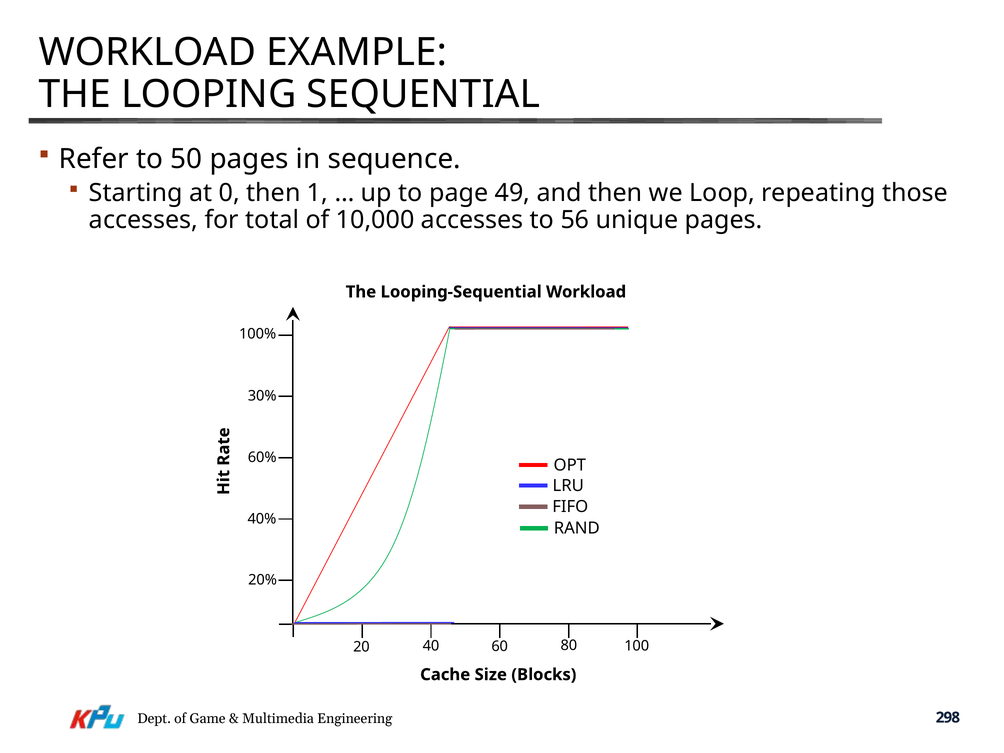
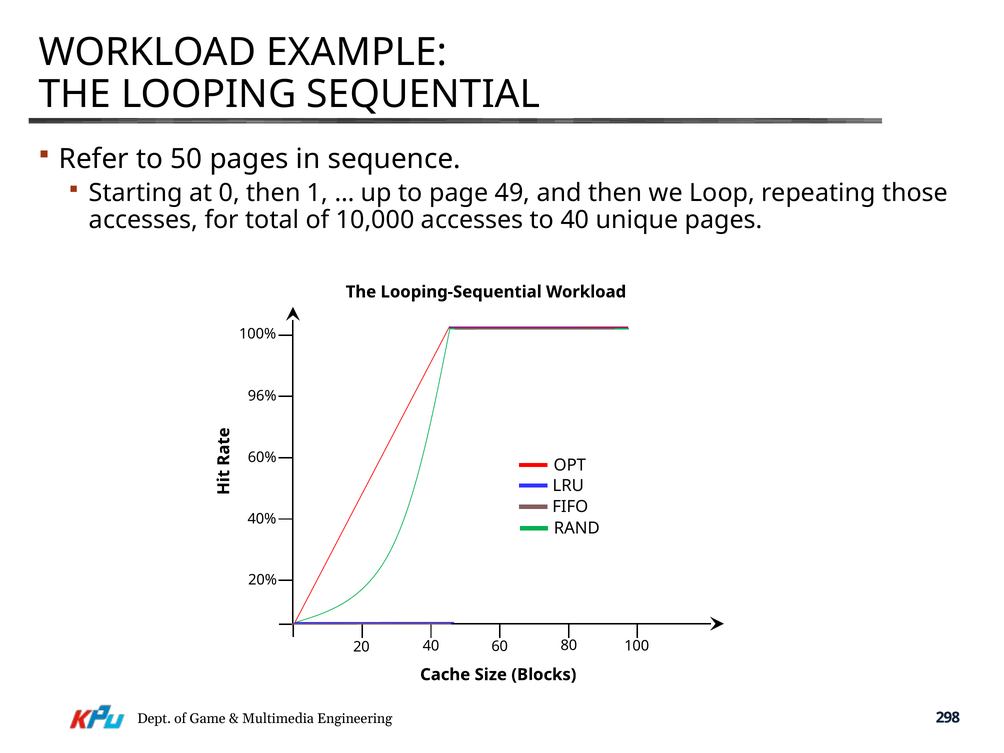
to 56: 56 -> 40 (575, 220)
30%: 30% -> 96% (262, 396)
